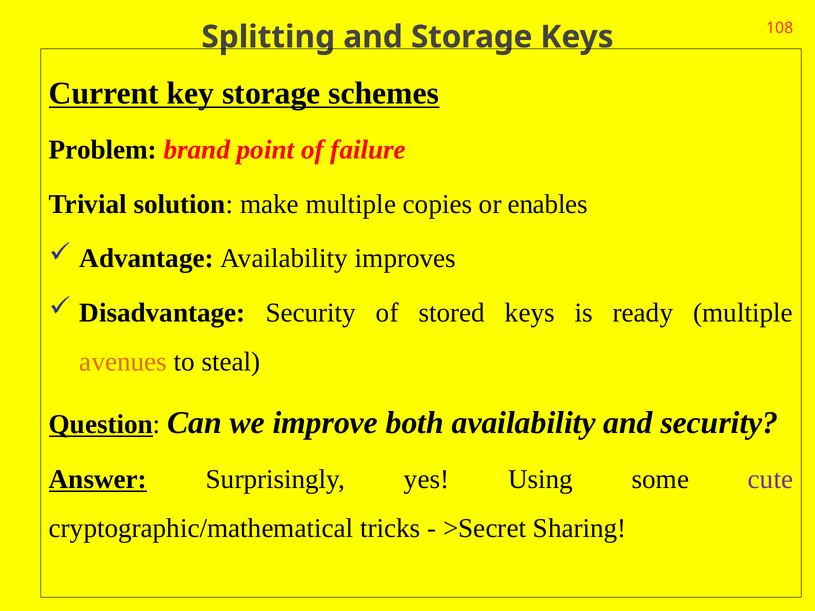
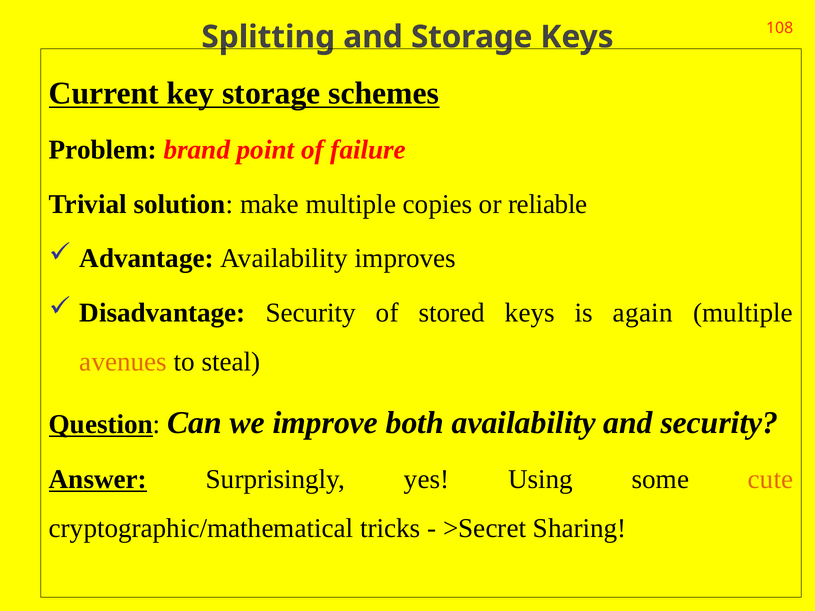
enables: enables -> reliable (548, 204)
ready: ready -> again (643, 313)
cute colour: purple -> orange (770, 480)
